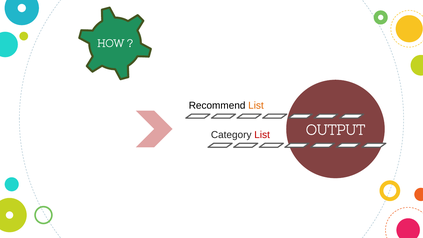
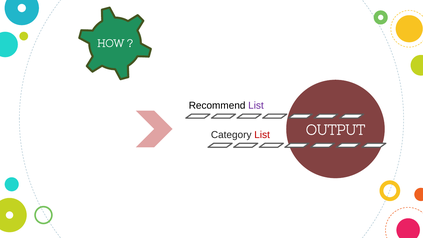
List colour: orange -> purple (256, 106)
